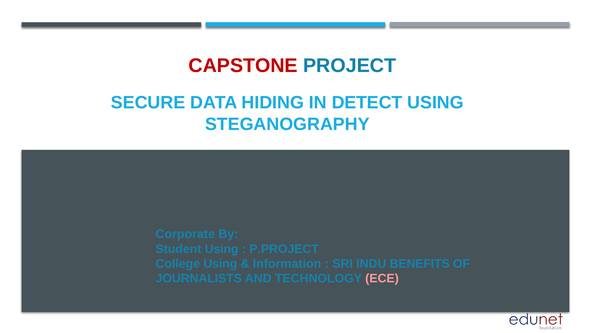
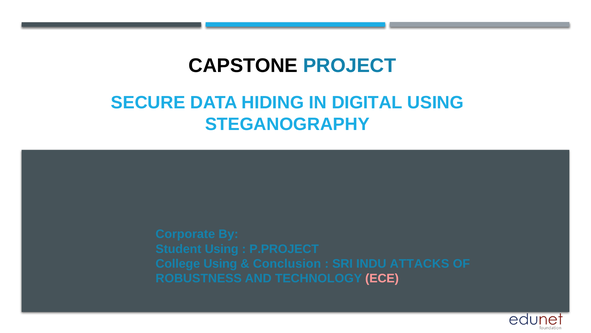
CAPSTONE colour: red -> black (243, 66)
DETECT: DETECT -> DIGITAL (367, 103)
Information: Information -> Conclusion (287, 263)
BENEFITS: BENEFITS -> ATTACKS (420, 263)
JOURNALISTS: JOURNALISTS -> ROBUSTNESS (199, 278)
